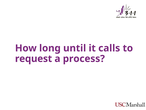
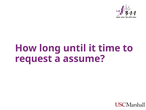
calls: calls -> time (109, 48)
process: process -> assume (84, 58)
